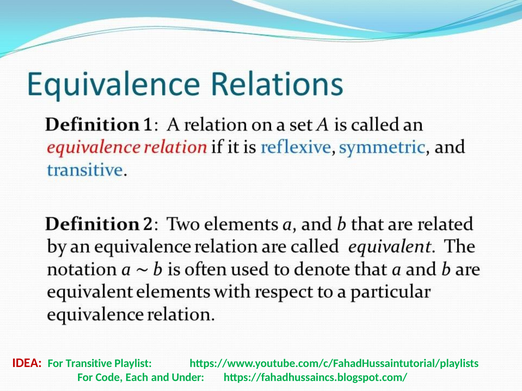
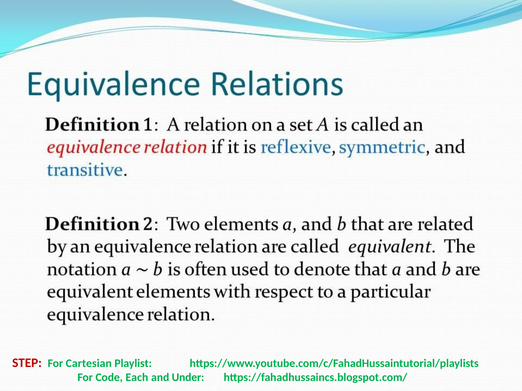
IDEA: IDEA -> STEP (27, 363)
Transitive: Transitive -> Cartesian (89, 364)
